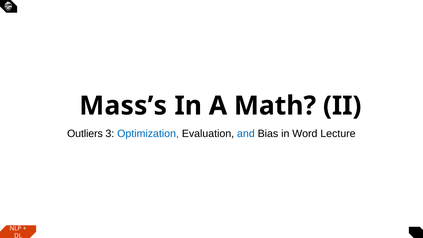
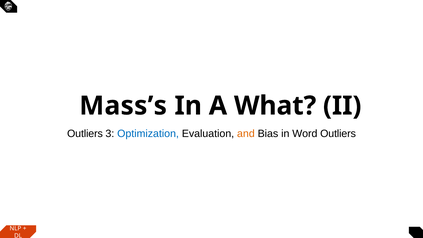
Math: Math -> What (275, 106)
and colour: blue -> orange (246, 134)
Word Lecture: Lecture -> Outliers (338, 134)
